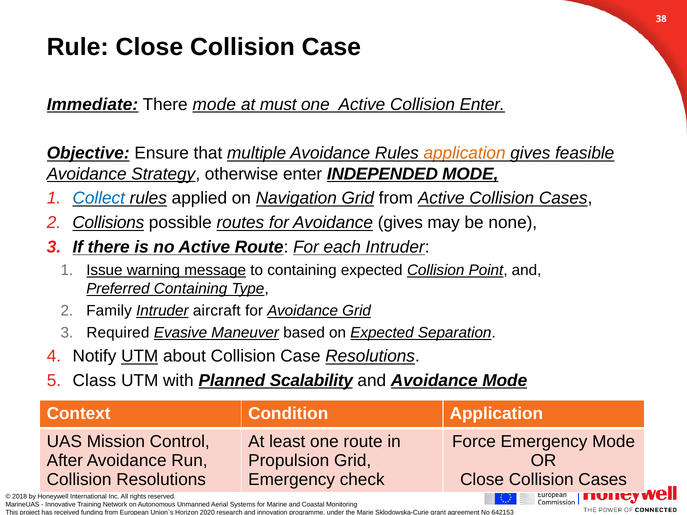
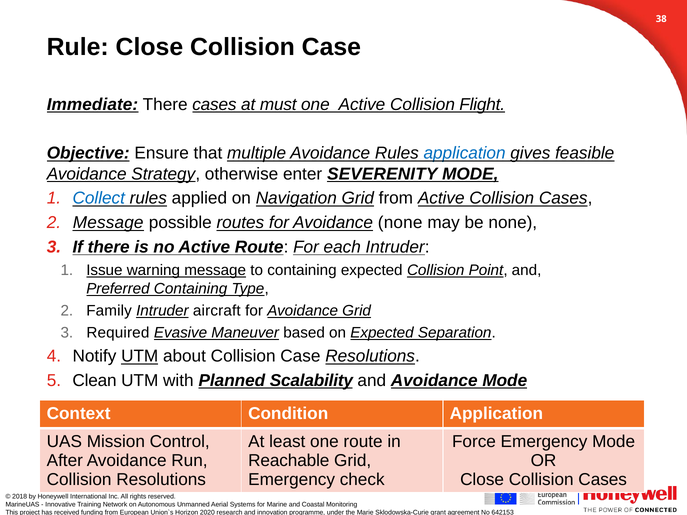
There mode: mode -> cases (214, 105)
Collision Enter: Enter -> Flight (482, 105)
application colour: orange -> blue (465, 153)
INDEPENDED: INDEPENDED -> SEVERENITY (382, 174)
Collisions: Collisions -> Message (108, 223)
Avoidance gives: gives -> none (400, 223)
Class: Class -> Clean (95, 381)
Propulsion: Propulsion -> Reachable (289, 461)
